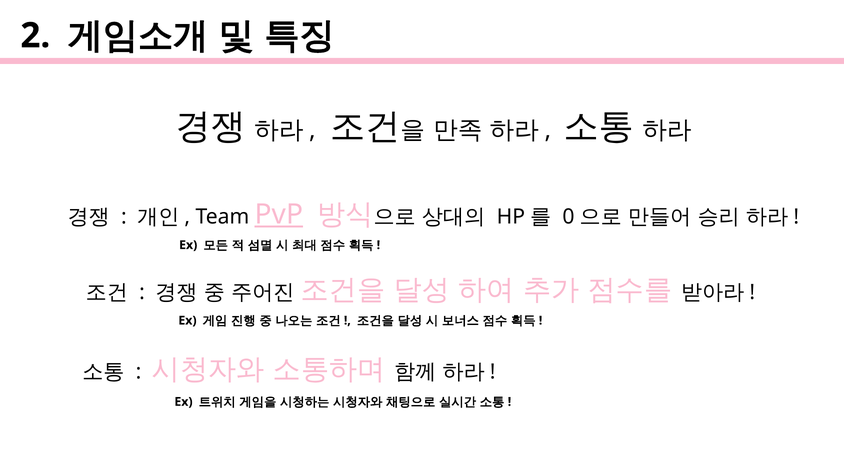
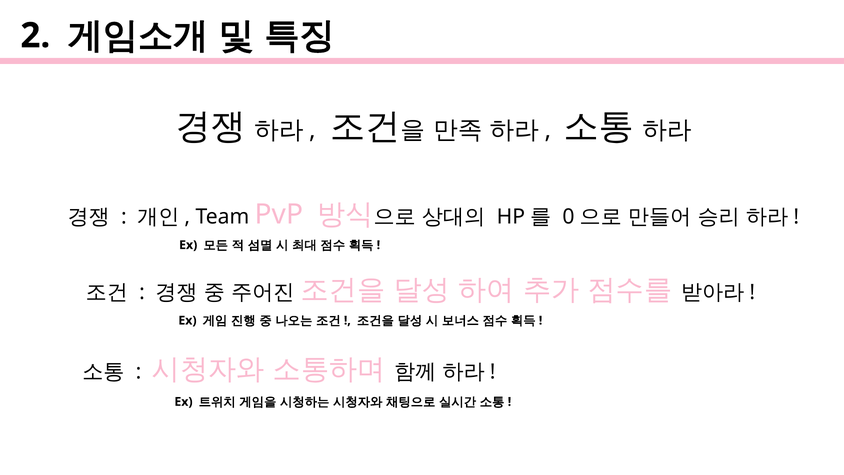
PvP underline: present -> none (279, 214)
